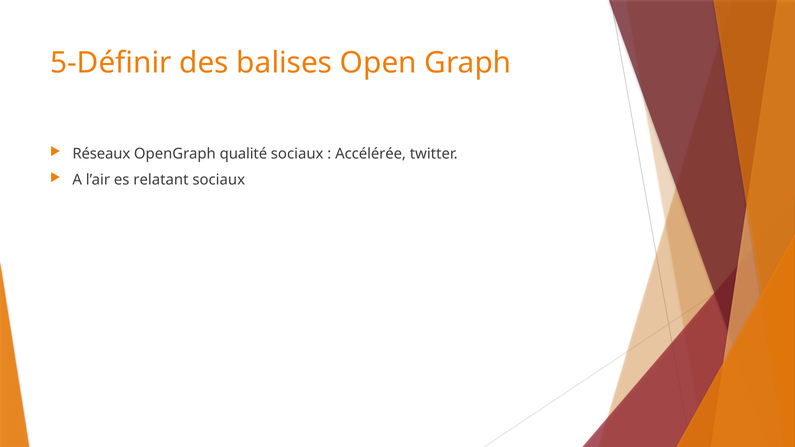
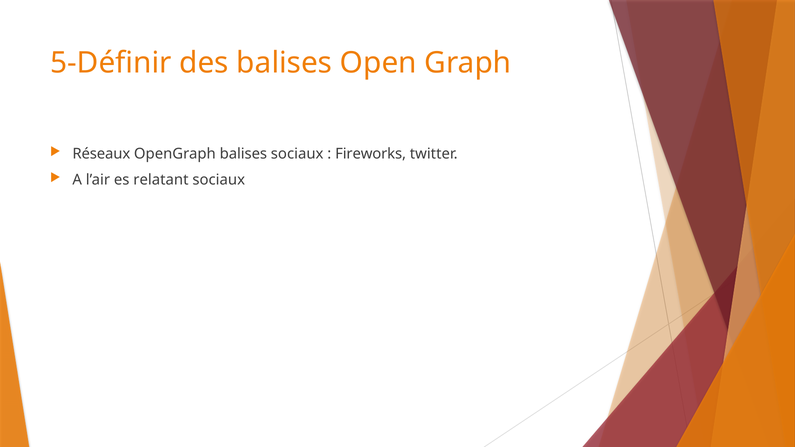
OpenGraph qualité: qualité -> balises (243, 154)
Accélérée: Accélérée -> Fireworks (371, 154)
